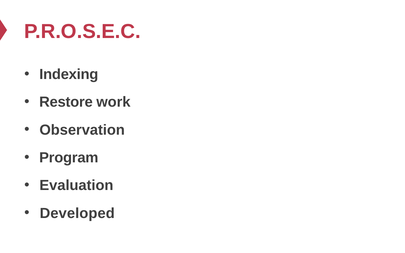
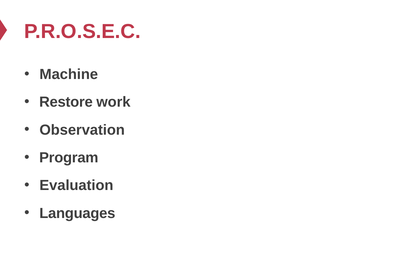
Indexing: Indexing -> Machine (69, 74)
Developed: Developed -> Languages (77, 213)
